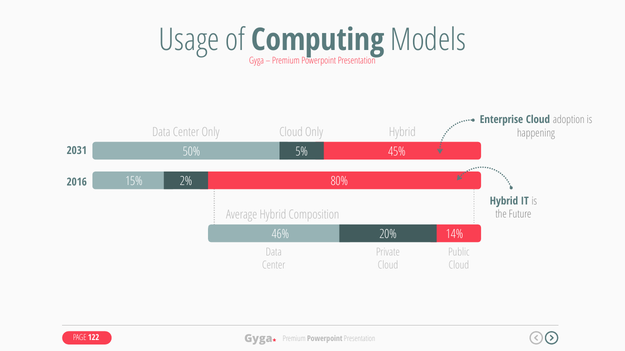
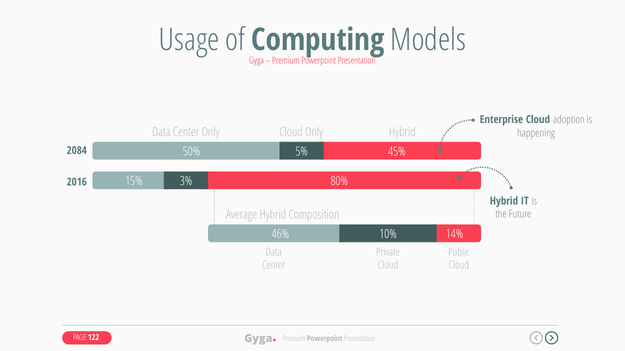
2031: 2031 -> 2084 (77, 151)
2%: 2% -> 3% (186, 182)
20%: 20% -> 10% (388, 235)
